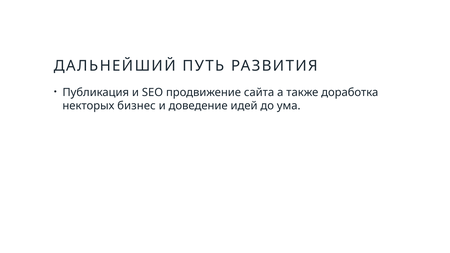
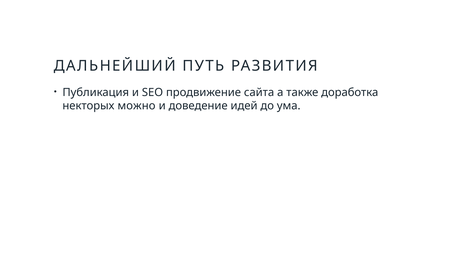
бизнес: бизнес -> можно (137, 106)
